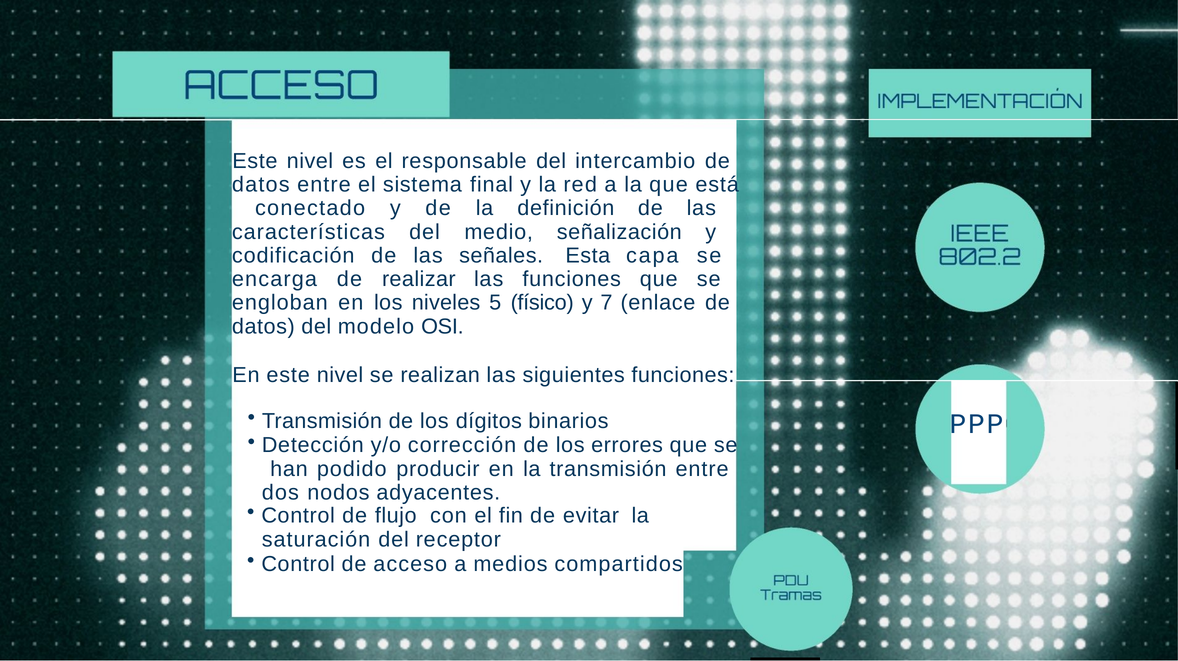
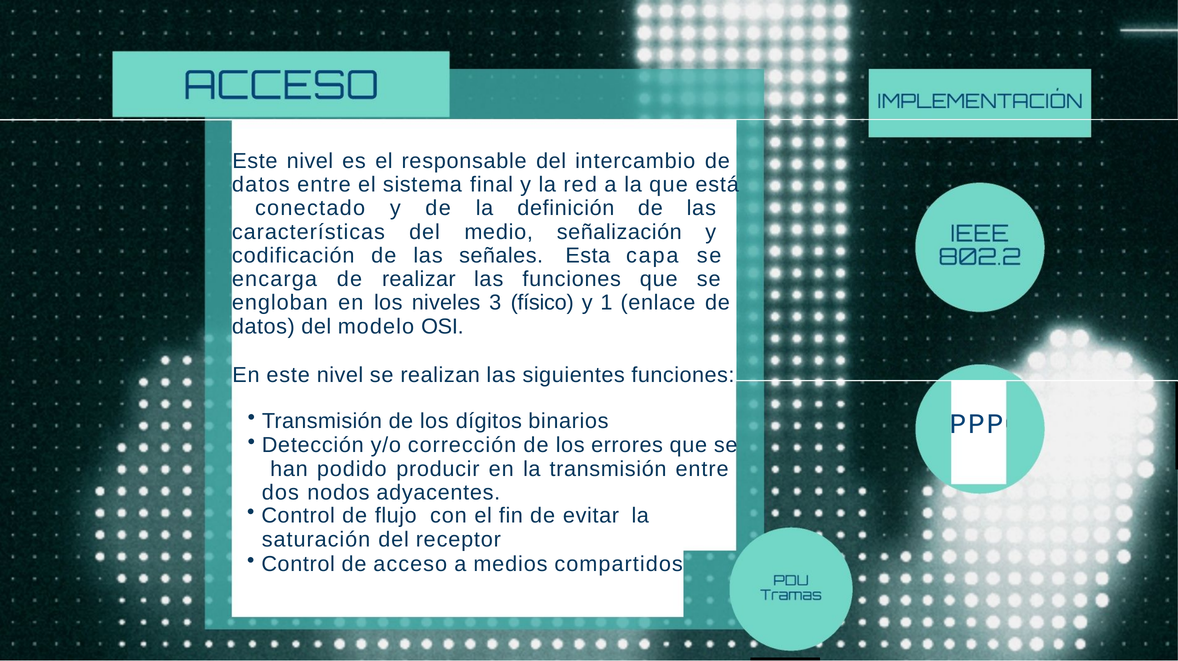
5: 5 -> 3 (495, 303)
7: 7 -> 1 (606, 303)
